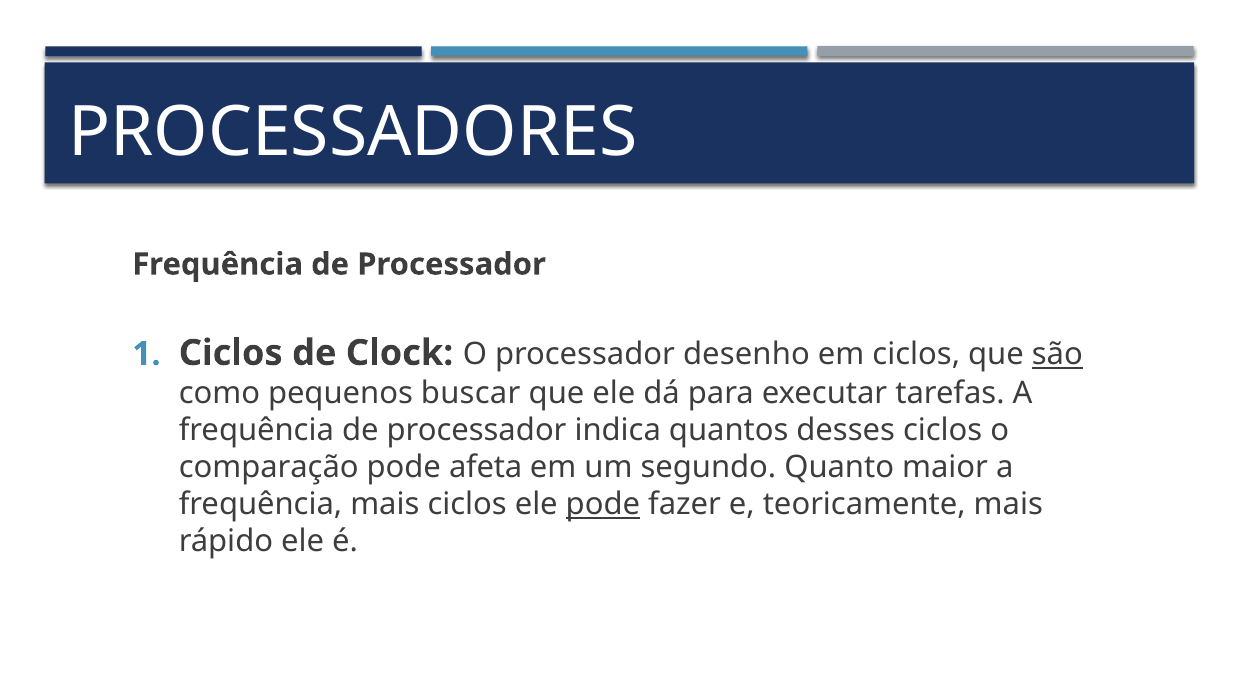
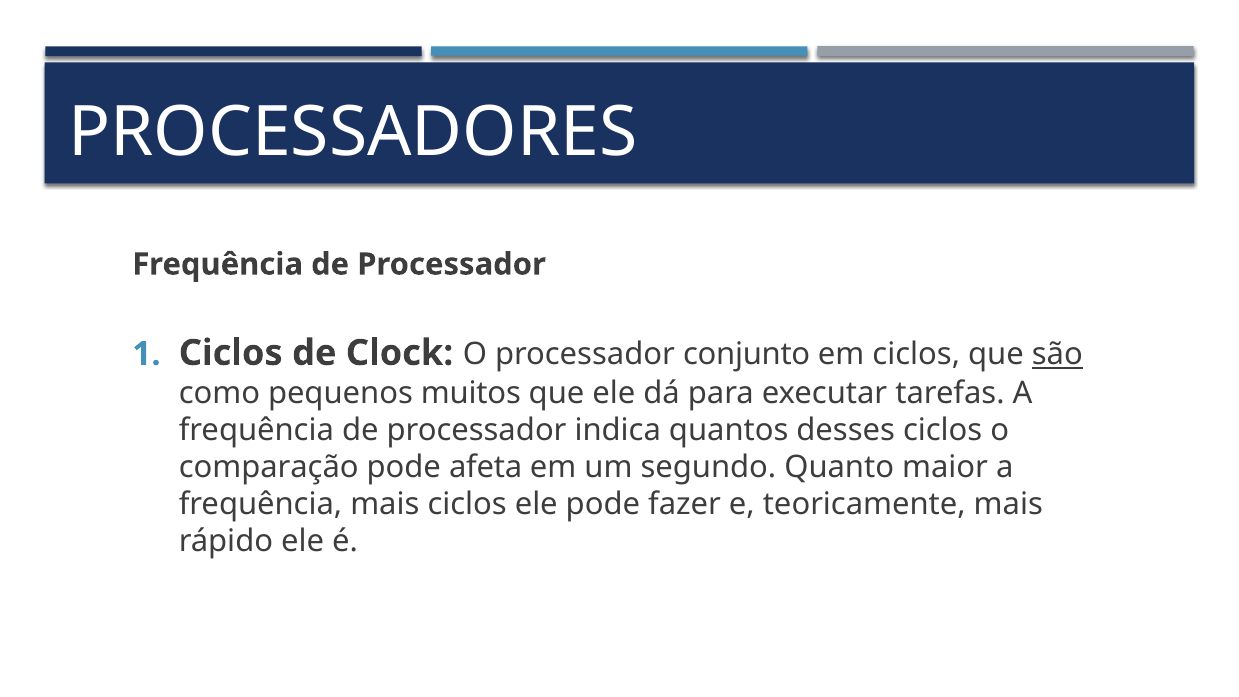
desenho: desenho -> conjunto (747, 355)
buscar: buscar -> muitos (471, 393)
pode underline: present -> none (603, 504)
